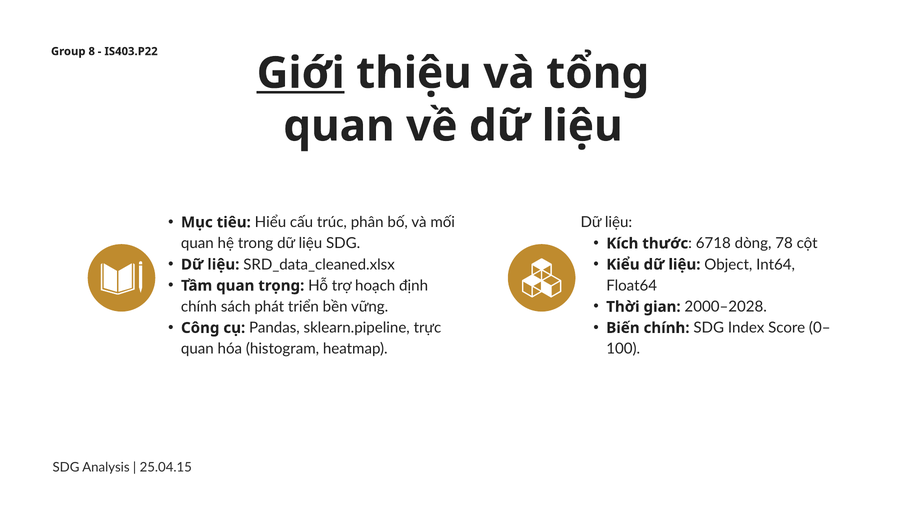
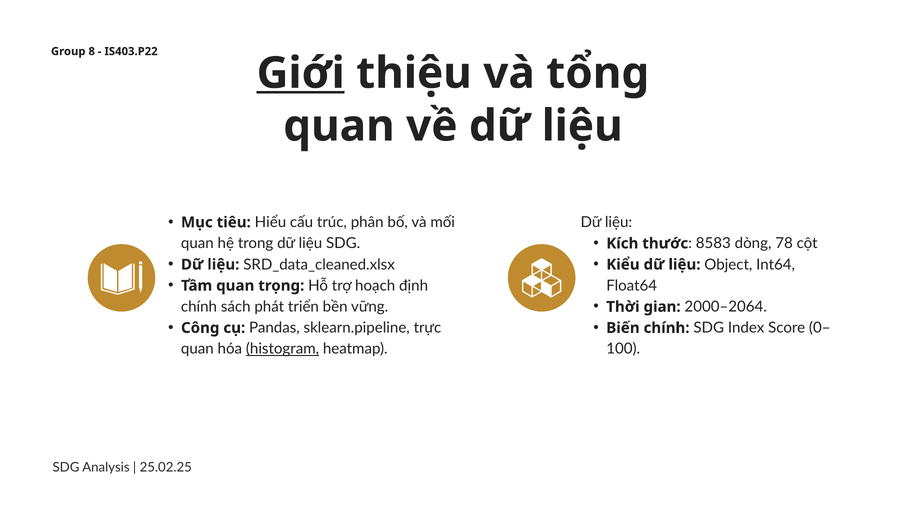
6718: 6718 -> 8583 (713, 244)
2000–2028: 2000–2028 -> 2000–2064 (726, 307)
histogram underline: none -> present (283, 349)
25.04.15: 25.04.15 -> 25.02.25 (166, 468)
